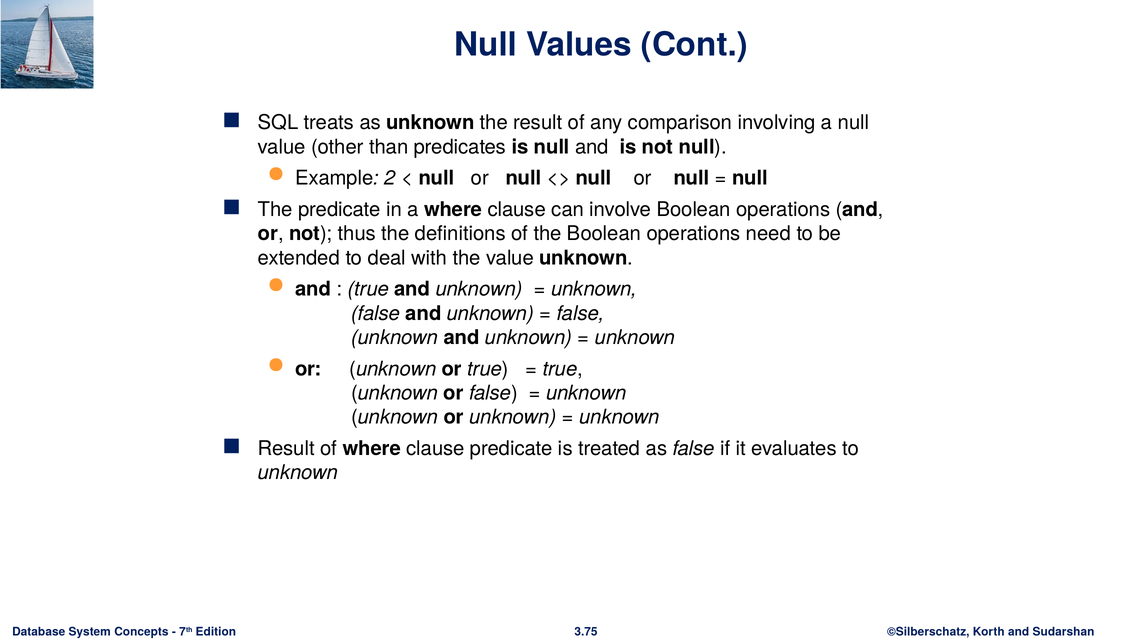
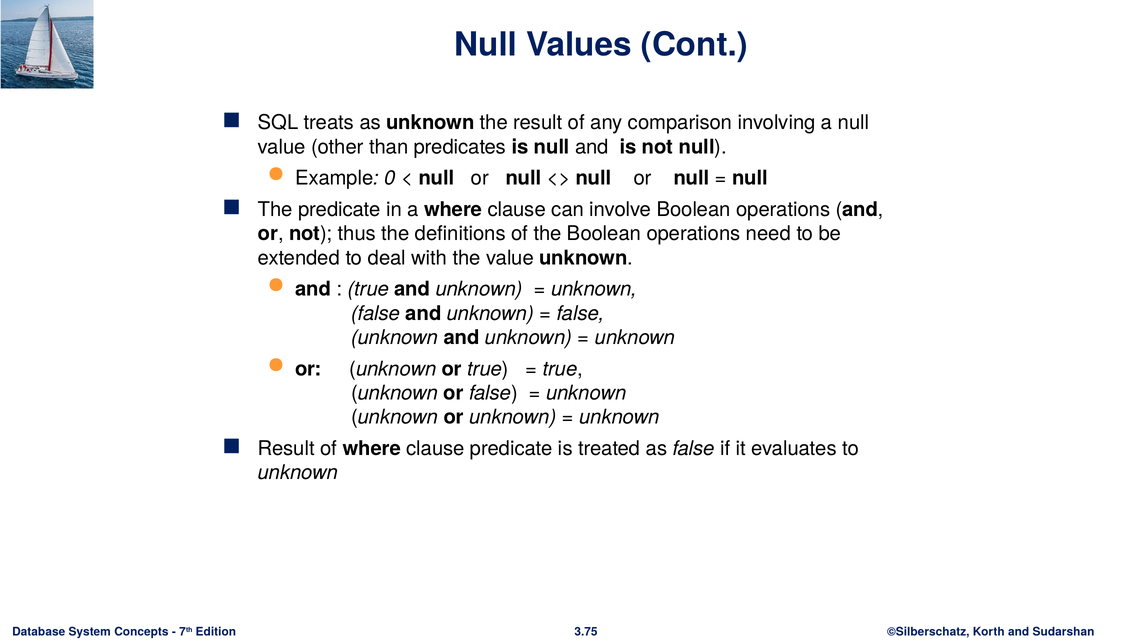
2: 2 -> 0 (390, 178)
